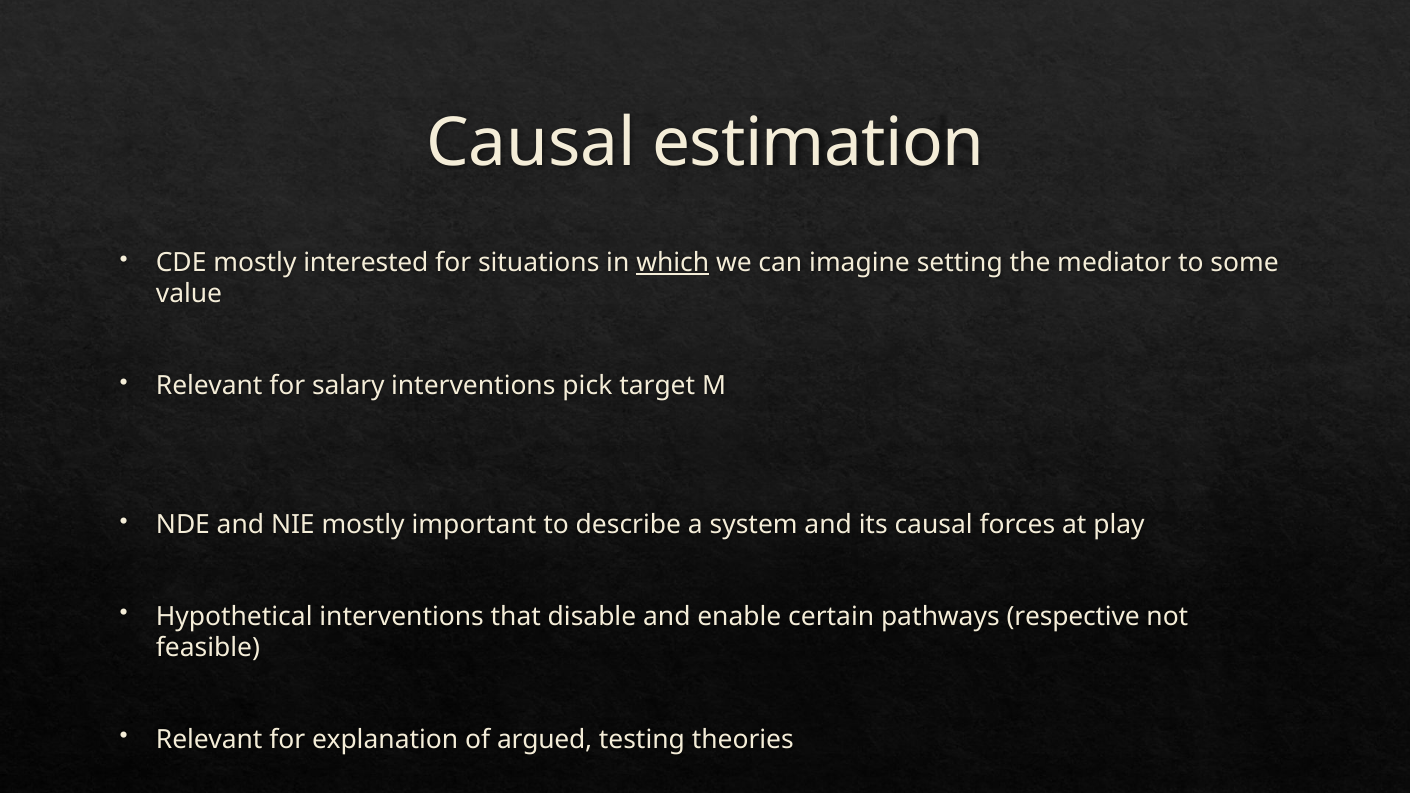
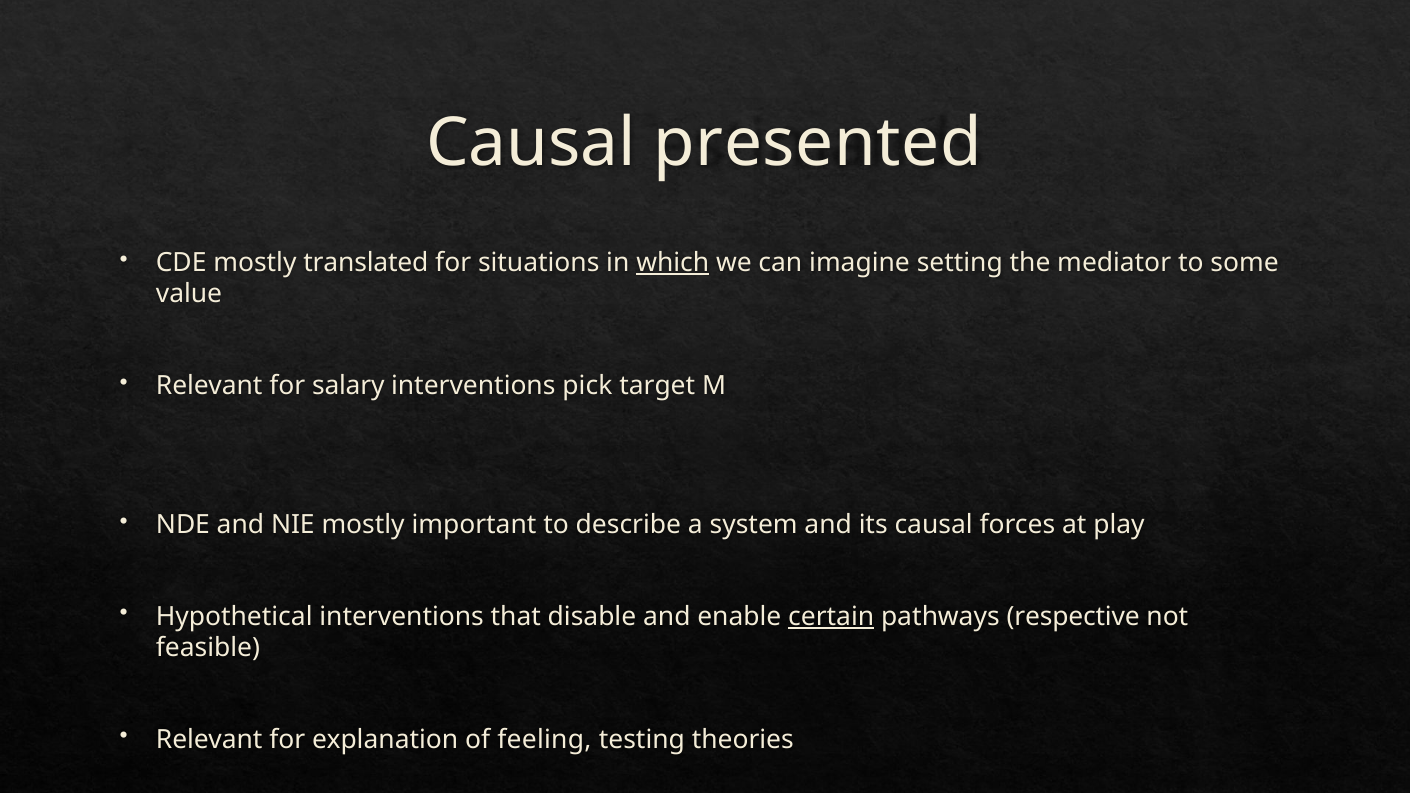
estimation: estimation -> presented (818, 143)
interested: interested -> translated (366, 263)
certain underline: none -> present (831, 617)
argued: argued -> feeling (544, 740)
